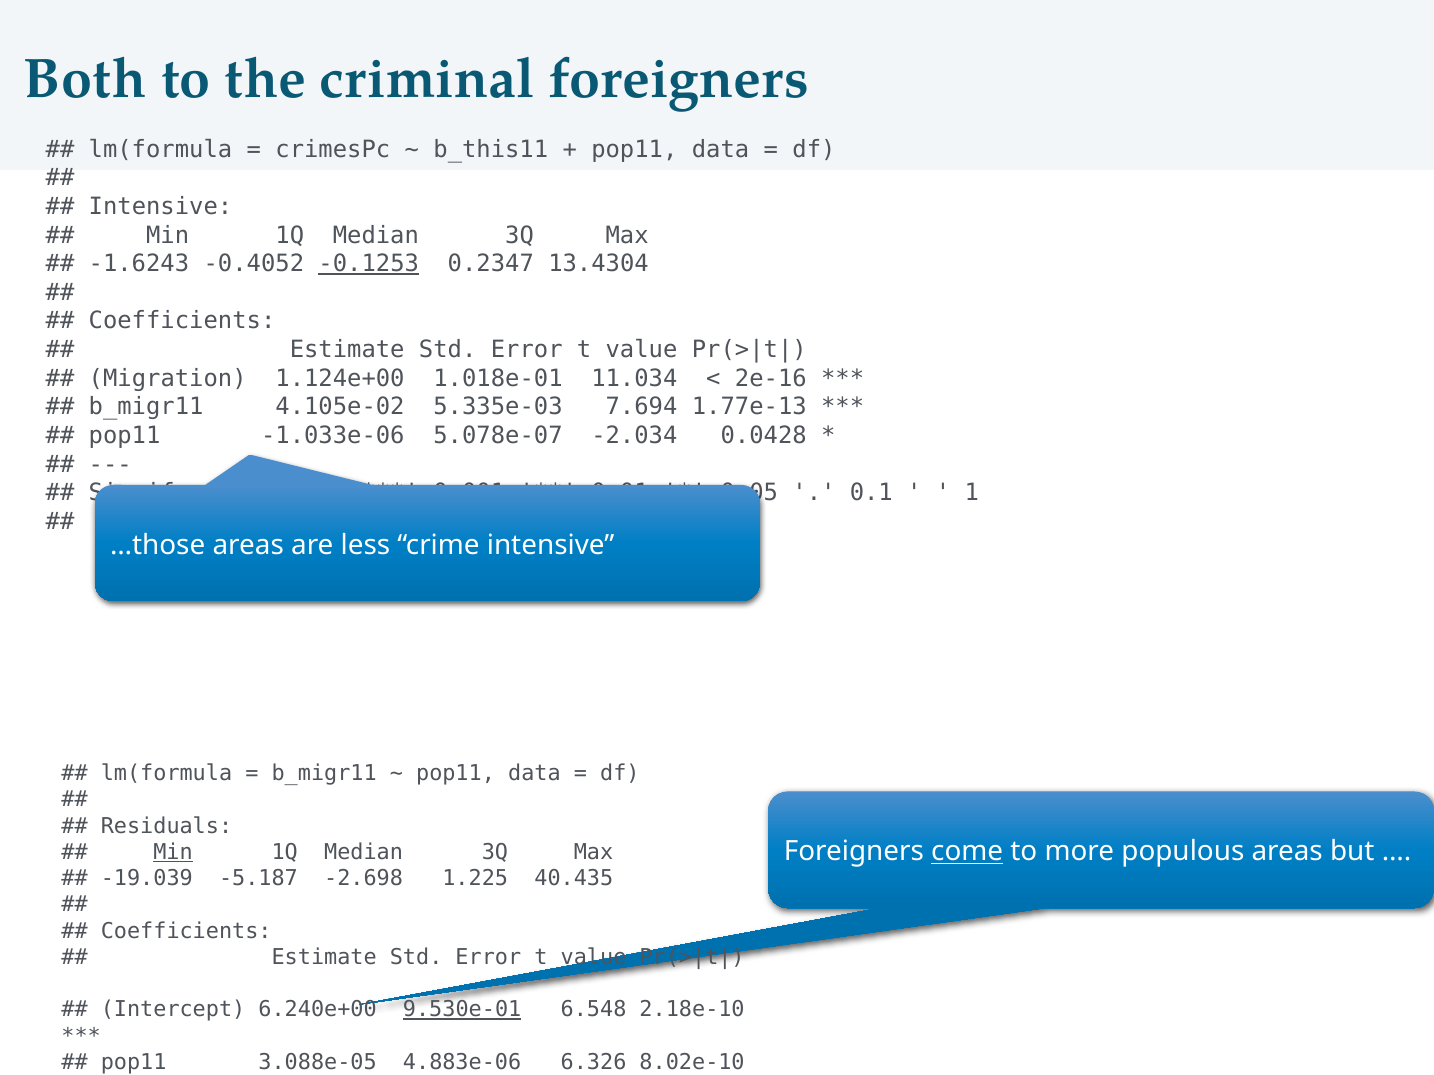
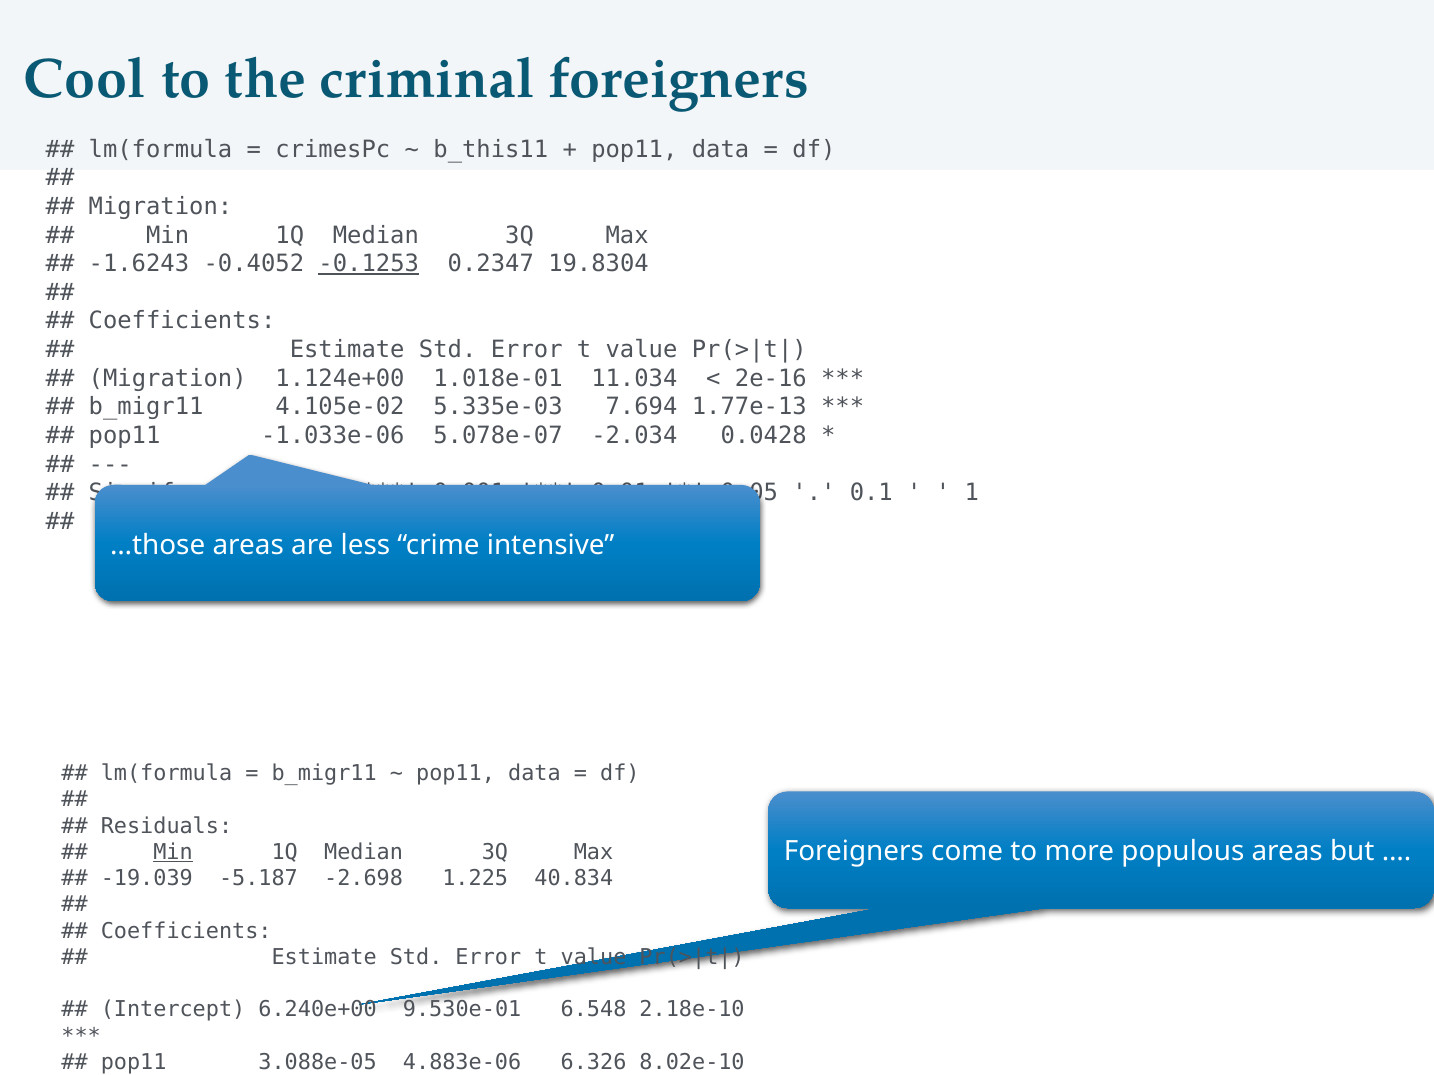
Both: Both -> Cool (85, 79)
Intensive: Intensive -> Migration (160, 207)
13.4304: 13.4304 -> 19.8304 (599, 264)
come underline: present -> none (967, 852)
40.435: 40.435 -> 40.834 (574, 879)
9.530e-01 underline: present -> none (462, 1010)
